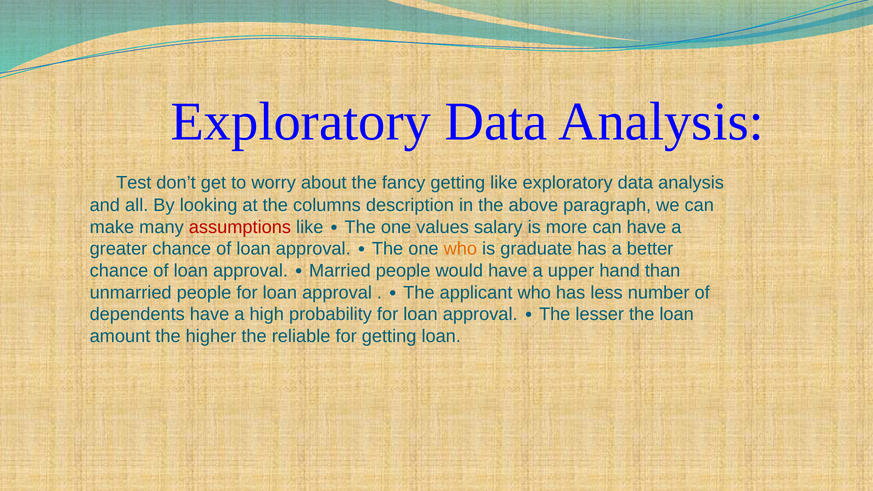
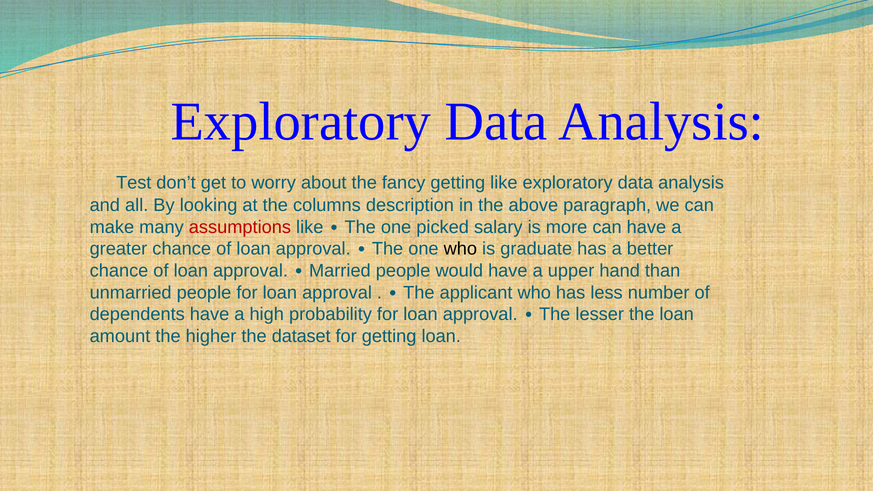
values: values -> picked (443, 227)
who colour: orange -> black (460, 249)
reliable: reliable -> dataset (301, 336)
